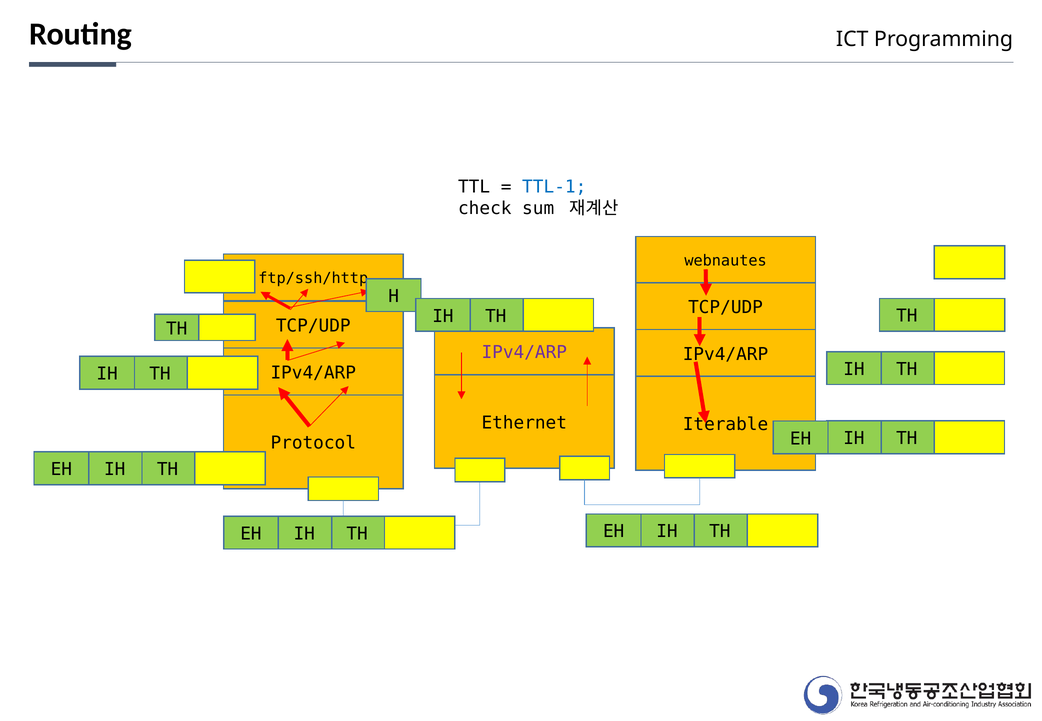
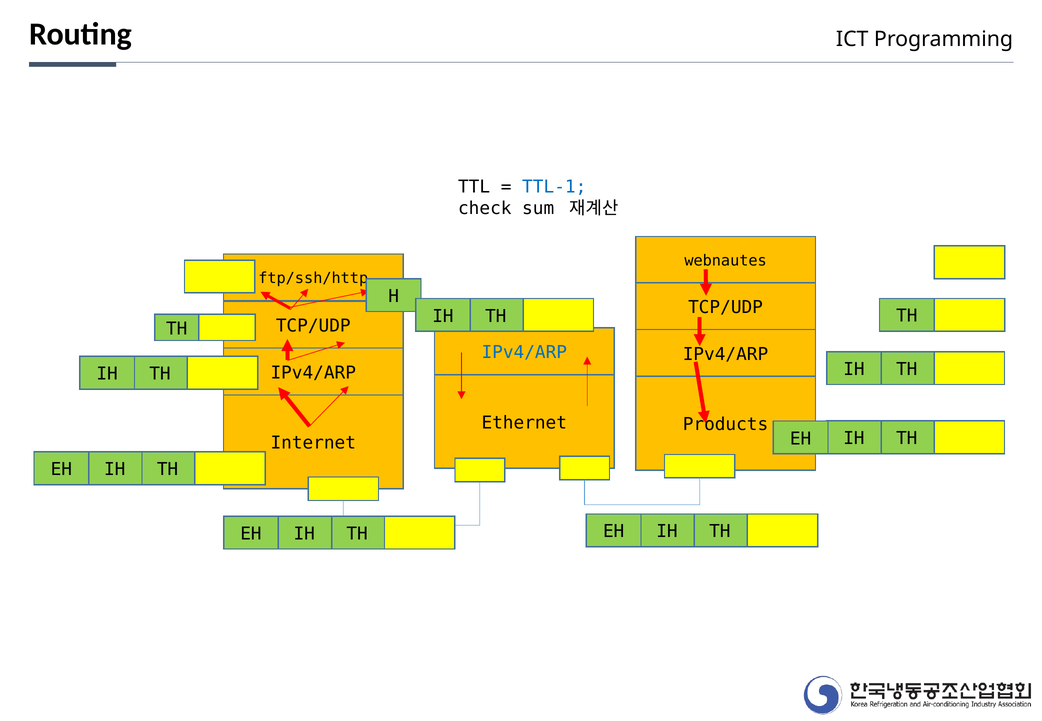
IPv4/ARP colour: purple -> blue (524, 353)
Iterable: Iterable -> Products (726, 425)
Protocol: Protocol -> Internet (313, 443)
